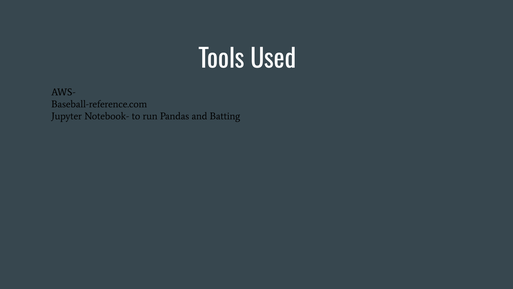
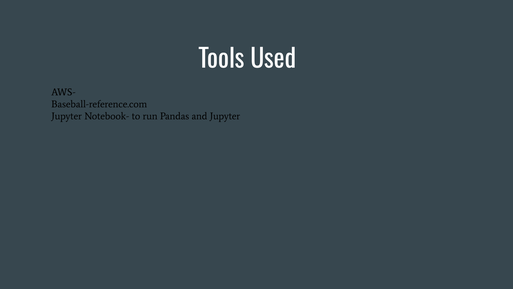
and Batting: Batting -> Jupyter (225, 116)
